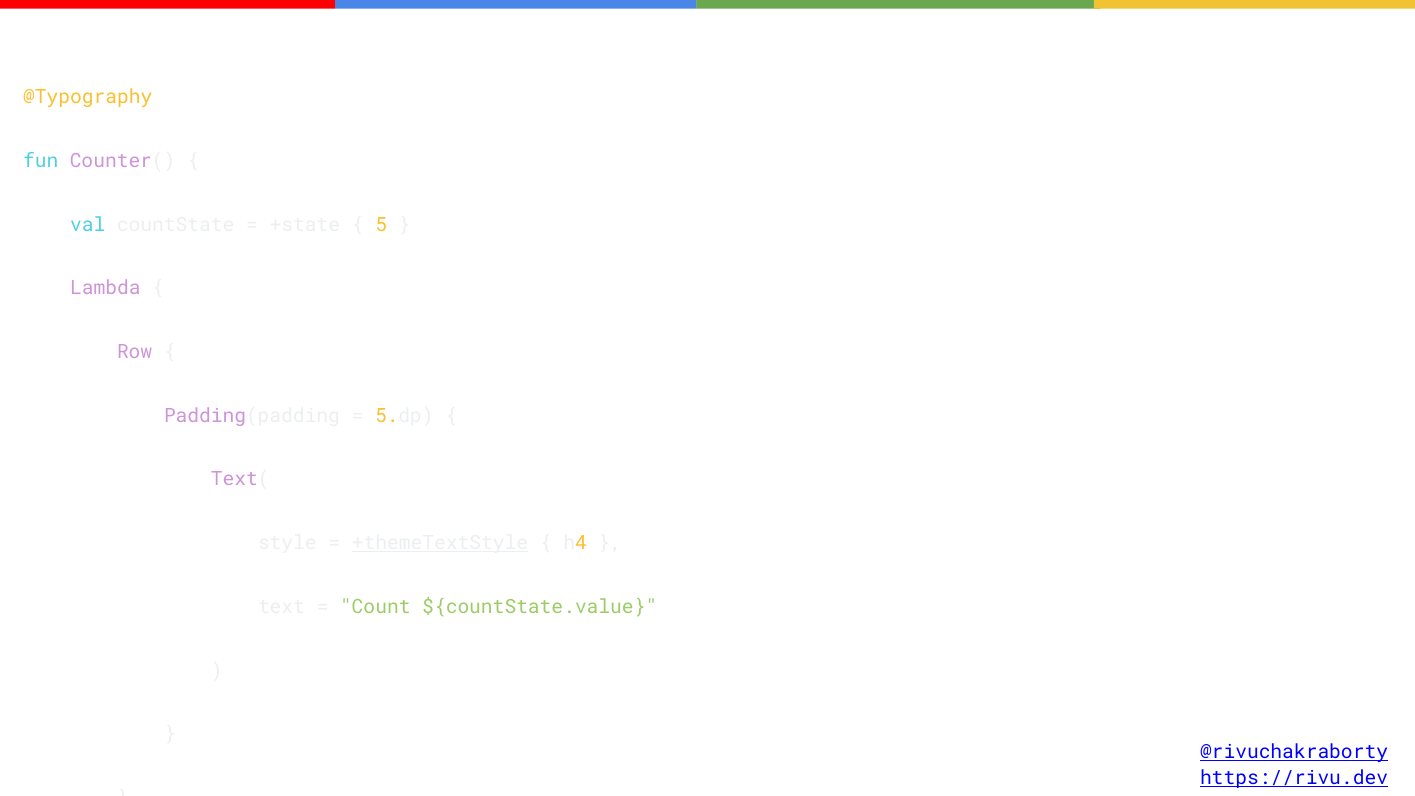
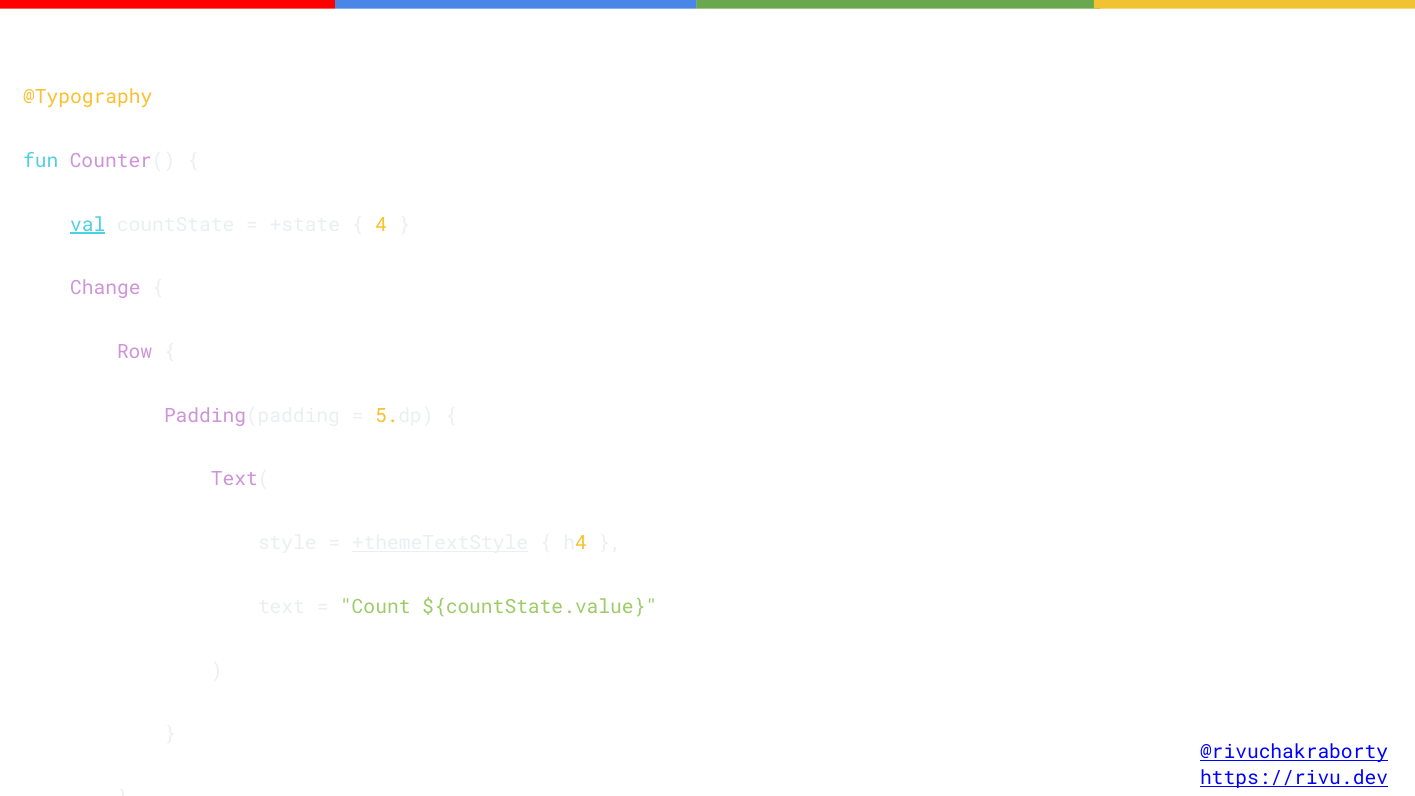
val underline: none -> present (88, 225)
5: 5 -> 4 (381, 225)
Lambda: Lambda -> Change (105, 288)
